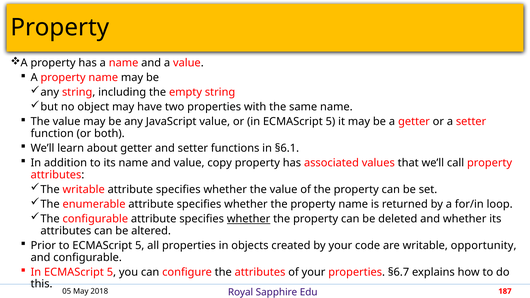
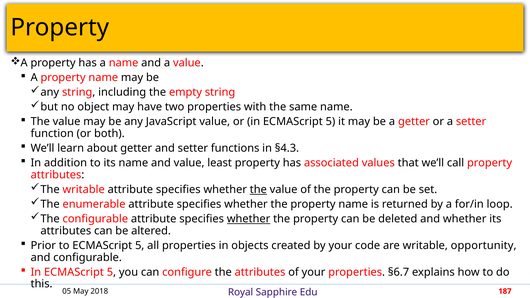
§6.1: §6.1 -> §4.3 (287, 148)
copy: copy -> least (220, 163)
the underline: none -> present (258, 190)
